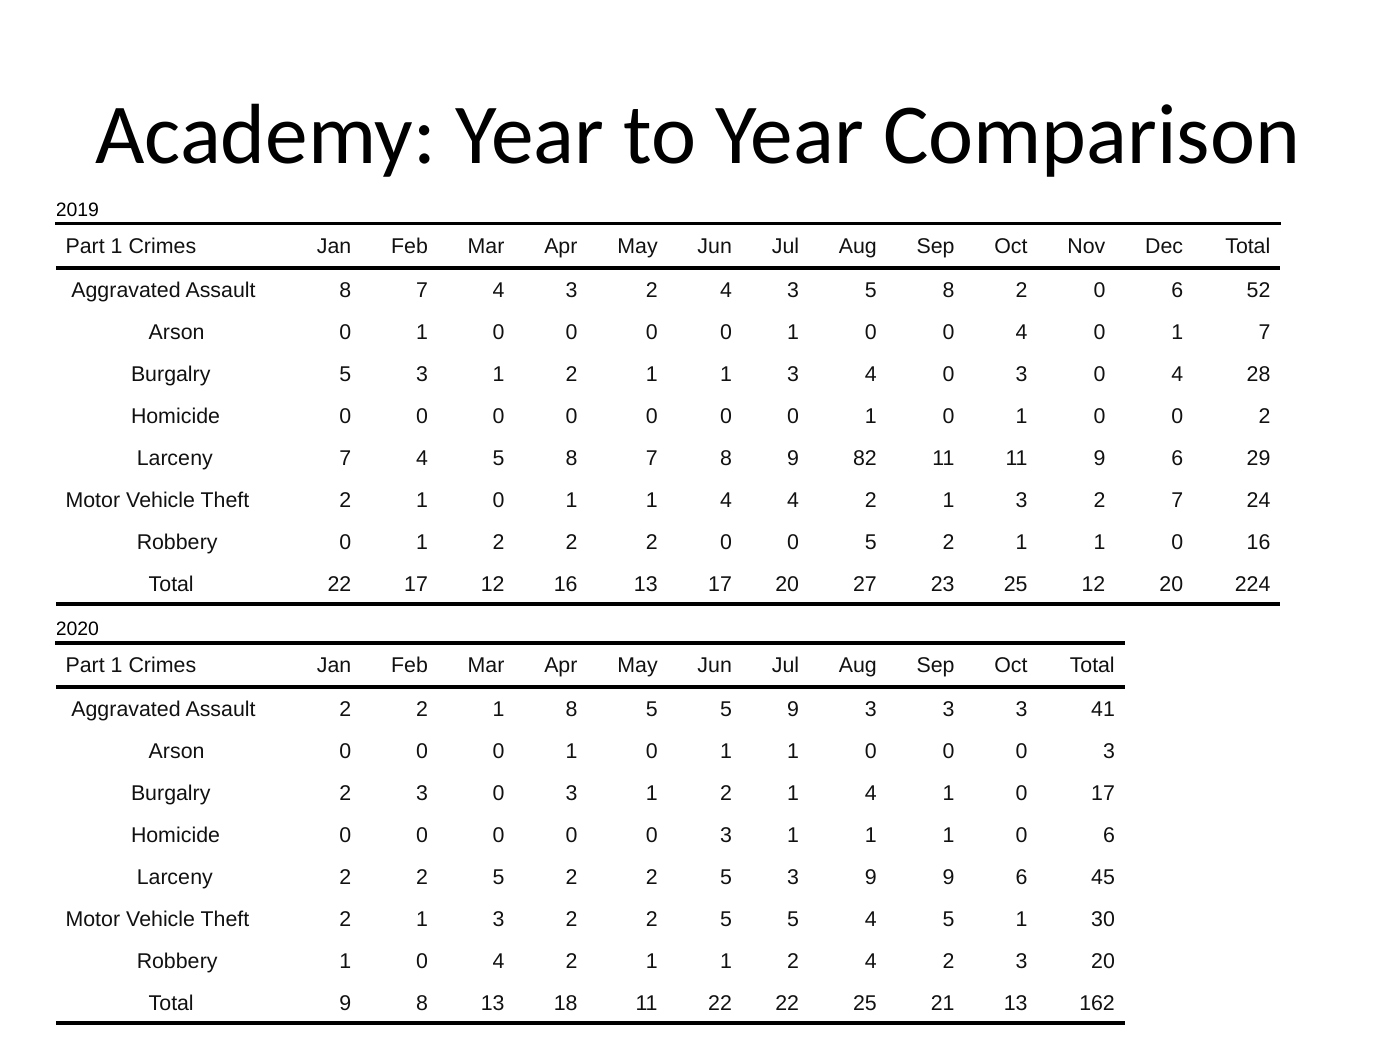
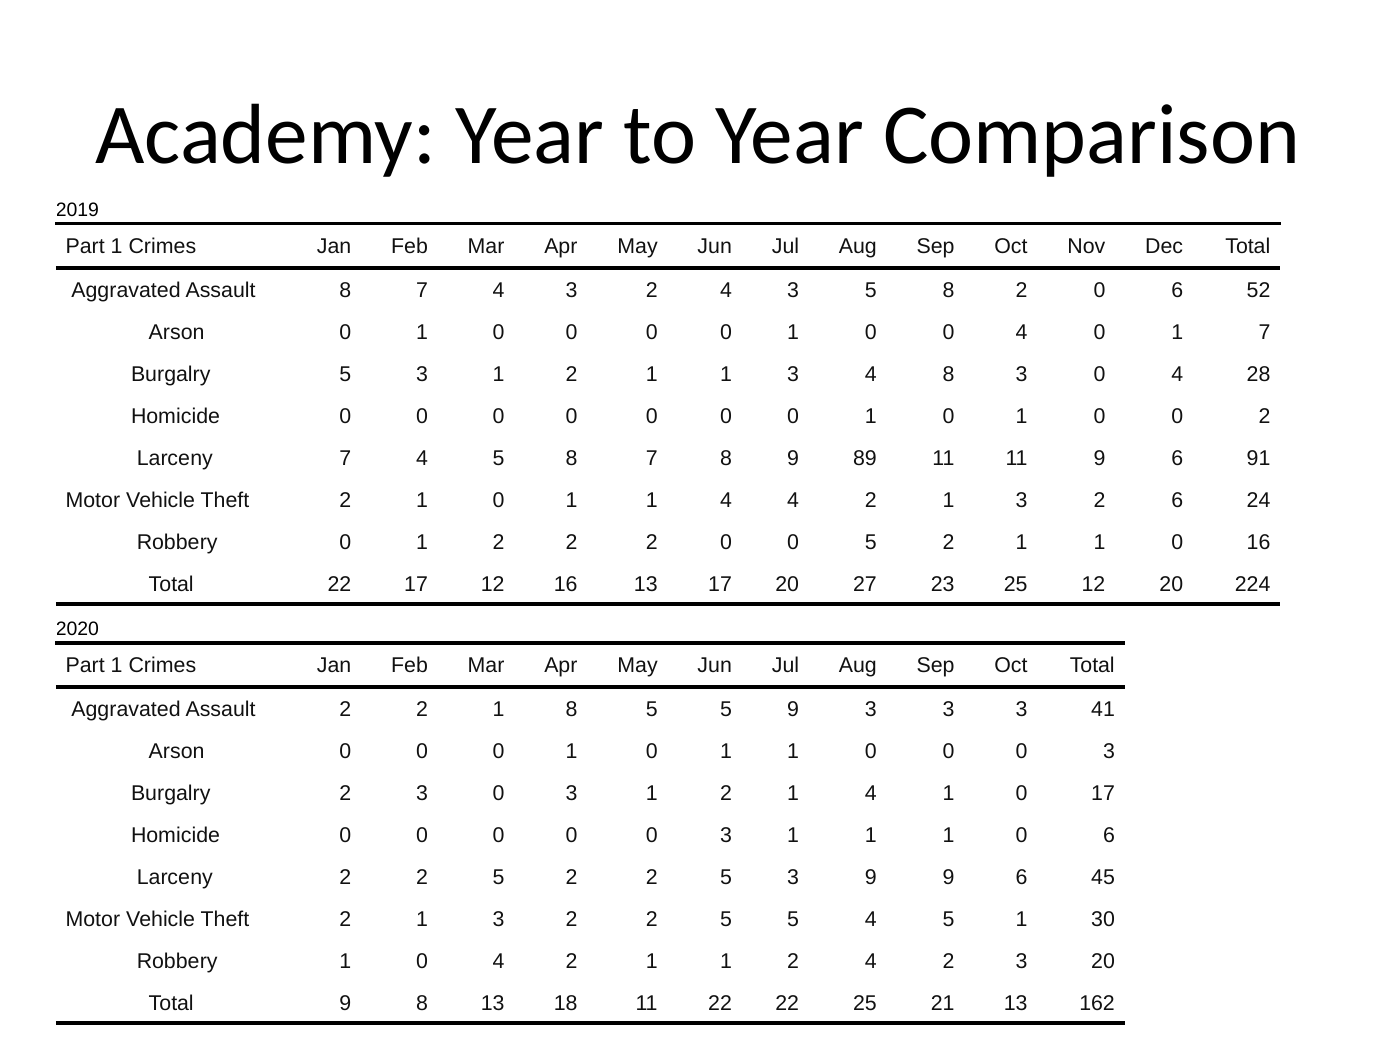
3 4 0: 0 -> 8 (949, 374)
82: 82 -> 89 (865, 458)
29: 29 -> 91 (1259, 458)
2 7: 7 -> 6 (1177, 500)
